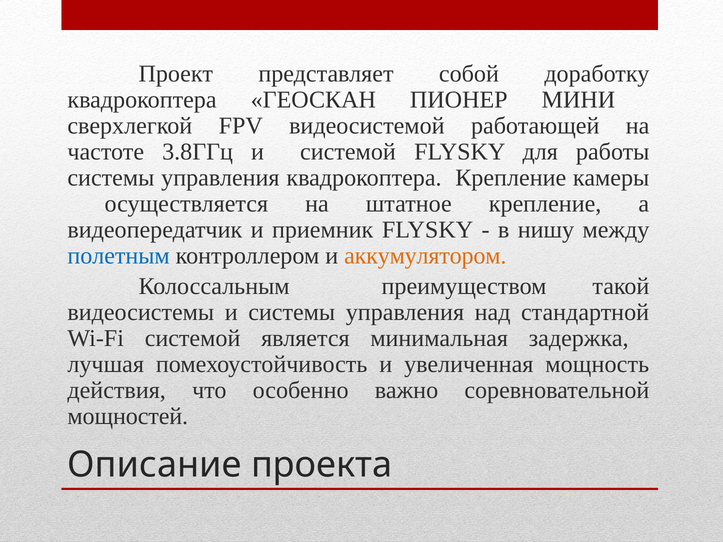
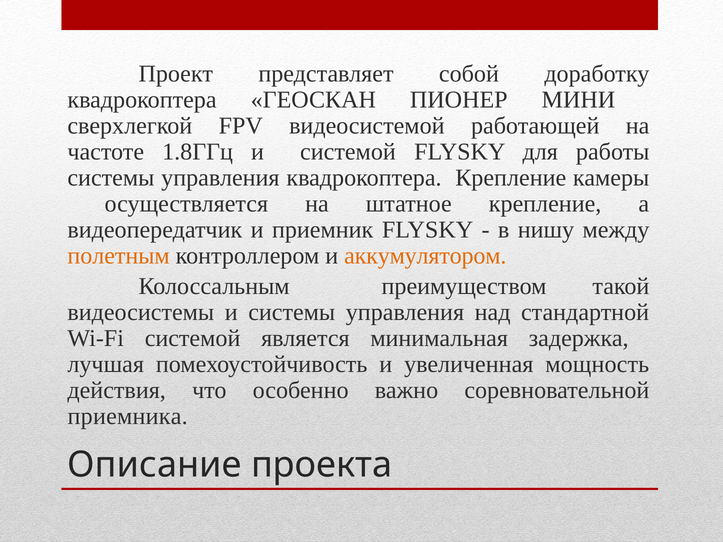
3.8ГГц: 3.8ГГц -> 1.8ГГц (198, 152)
полетным colour: blue -> orange (119, 256)
мощностей: мощностей -> приемника (128, 417)
